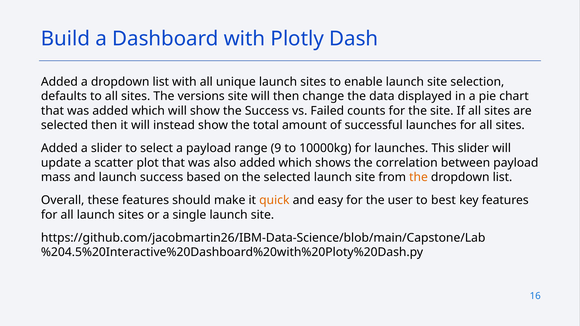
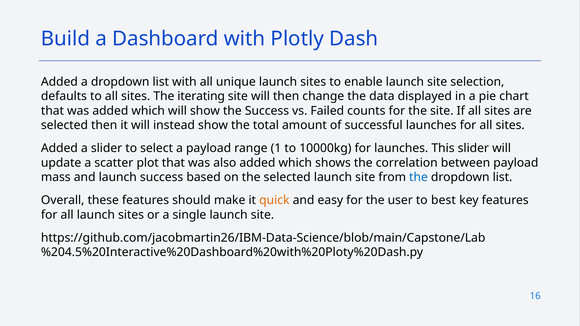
versions: versions -> iterating (201, 96)
9: 9 -> 1 (276, 148)
the colour: orange -> blue (418, 177)
